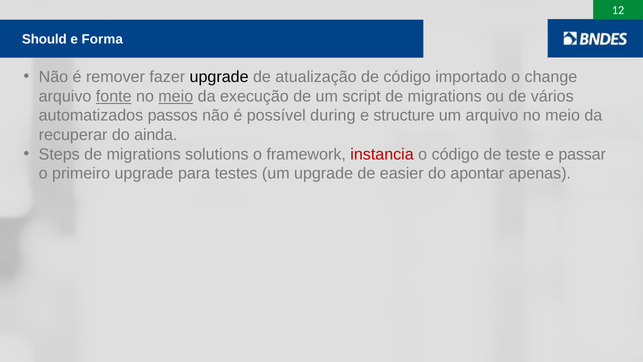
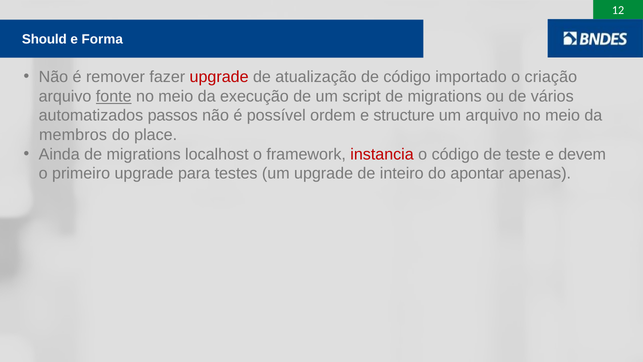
upgrade colour: black -> red (219, 77)
change: change -> criação (551, 77)
meio underline: present -> none (176, 96)
during: during -> ordem (333, 116)
recuperar: recuperar -> membros (73, 135)
ainda: ainda -> place (156, 135)
Steps: Steps -> Ainda (59, 154)
solutions: solutions -> localhost (217, 154)
passar: passar -> devem (582, 154)
easier: easier -> inteiro (402, 173)
